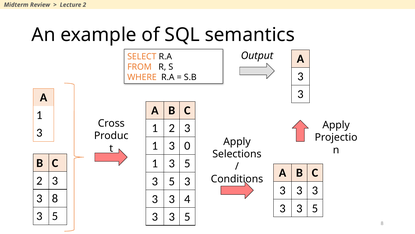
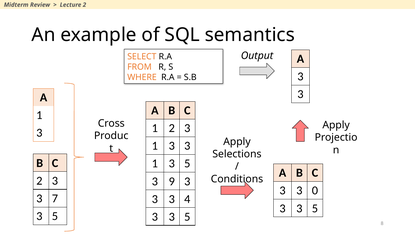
1 3 0: 0 -> 3 (187, 146)
5: 5 -> 9 (172, 181)
3: 3 -> 0 (315, 190)
3 8: 8 -> 7 (55, 198)
